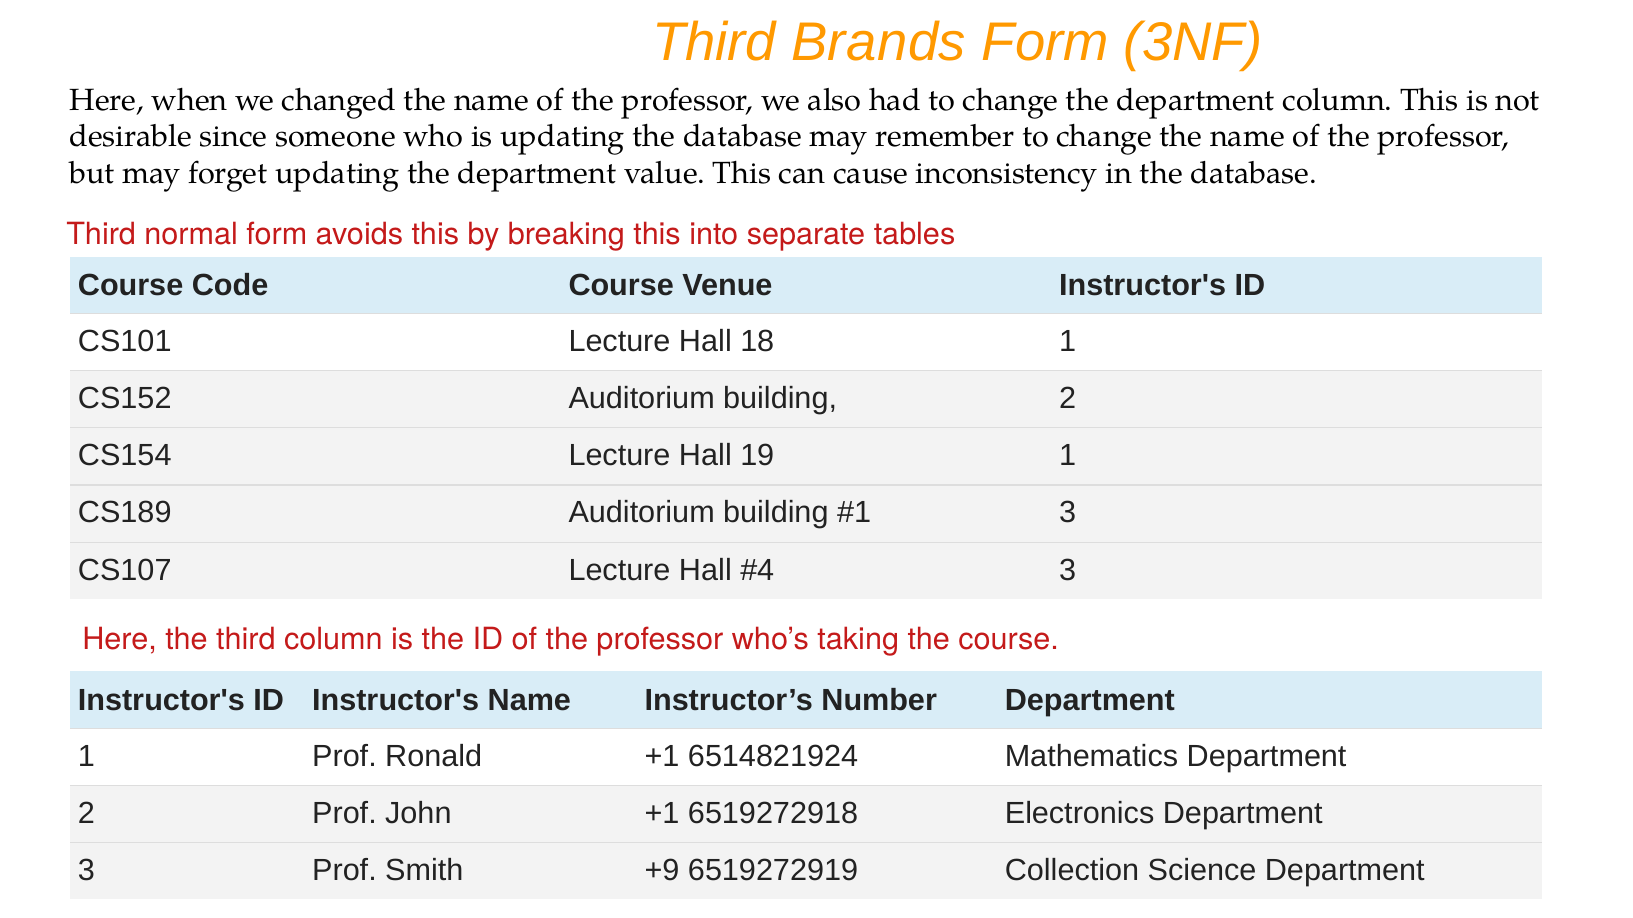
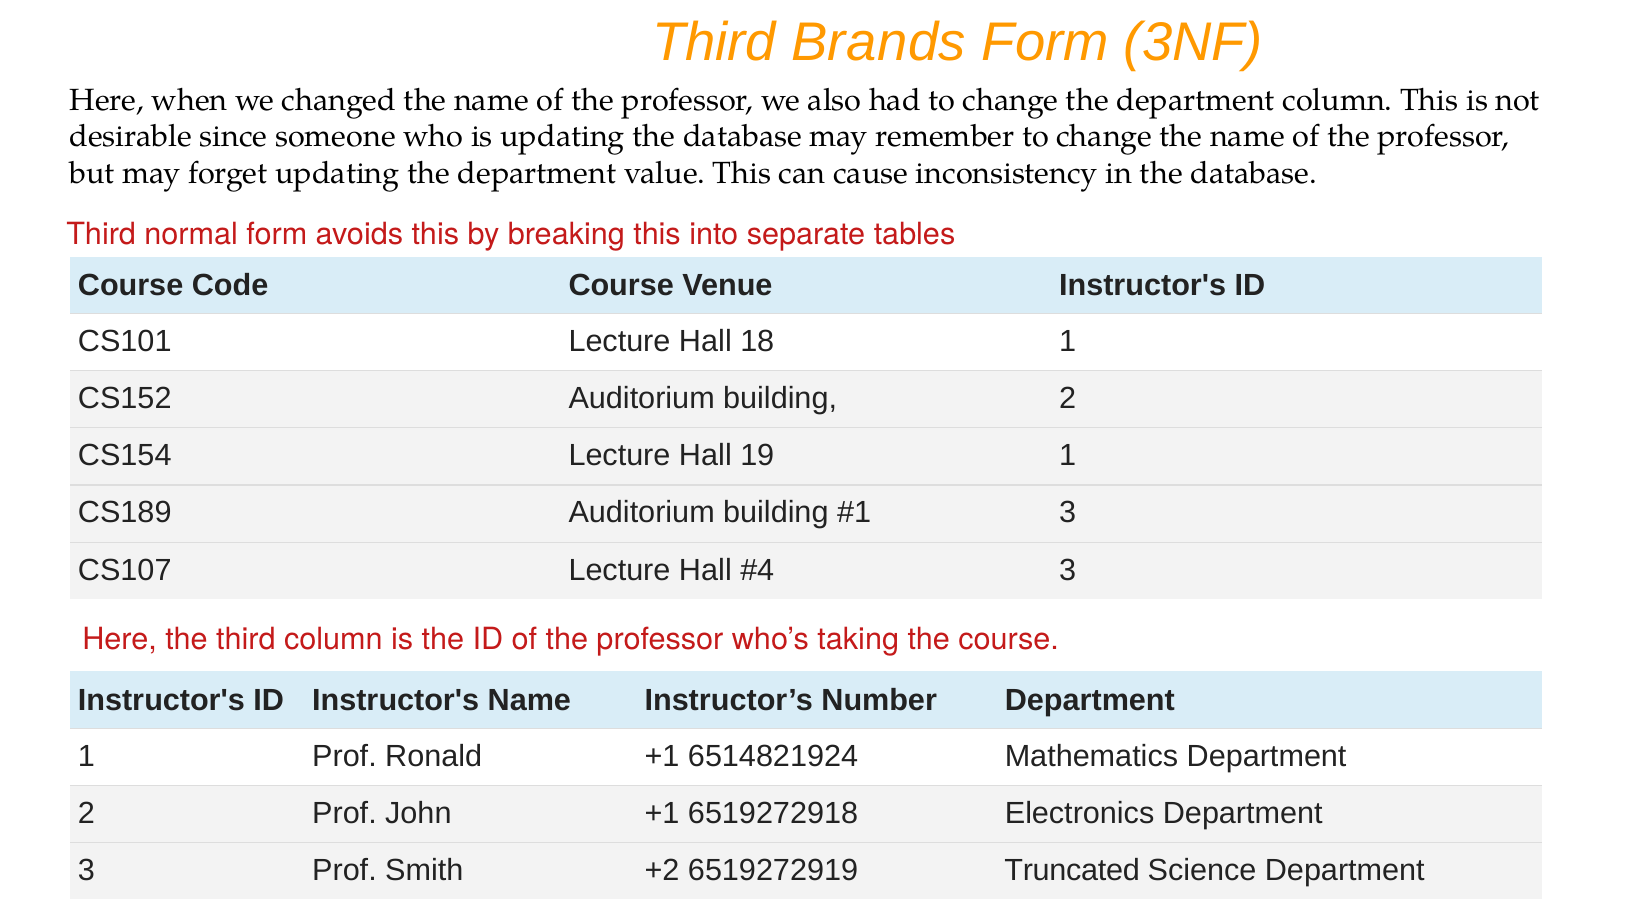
+9: +9 -> +2 (662, 871)
Collection: Collection -> Truncated (1072, 871)
